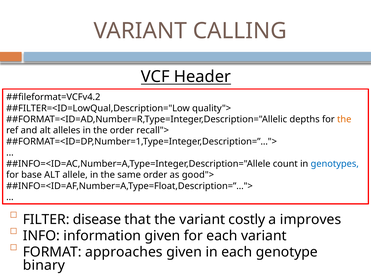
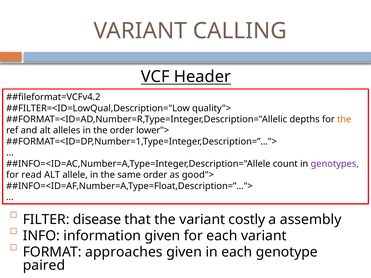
recall">: recall"> -> lower"> (153, 131)
genotypes colour: blue -> purple (335, 164)
base: base -> read (31, 175)
improves: improves -> assembly (311, 220)
binary: binary -> paired (44, 266)
